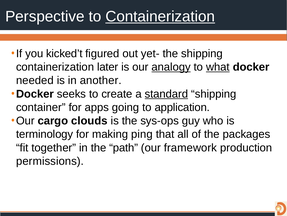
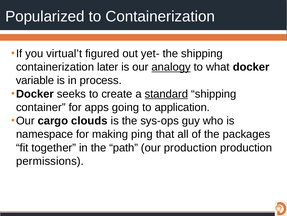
Perspective: Perspective -> Popularized (45, 16)
Containerization underline: present -> none (160, 16)
kicked’t: kicked’t -> virtual’t (64, 53)
what underline: present -> none (218, 67)
needed: needed -> variable (35, 80)
another: another -> process (101, 80)
terminology: terminology -> namespace (45, 134)
our framework: framework -> production (190, 147)
